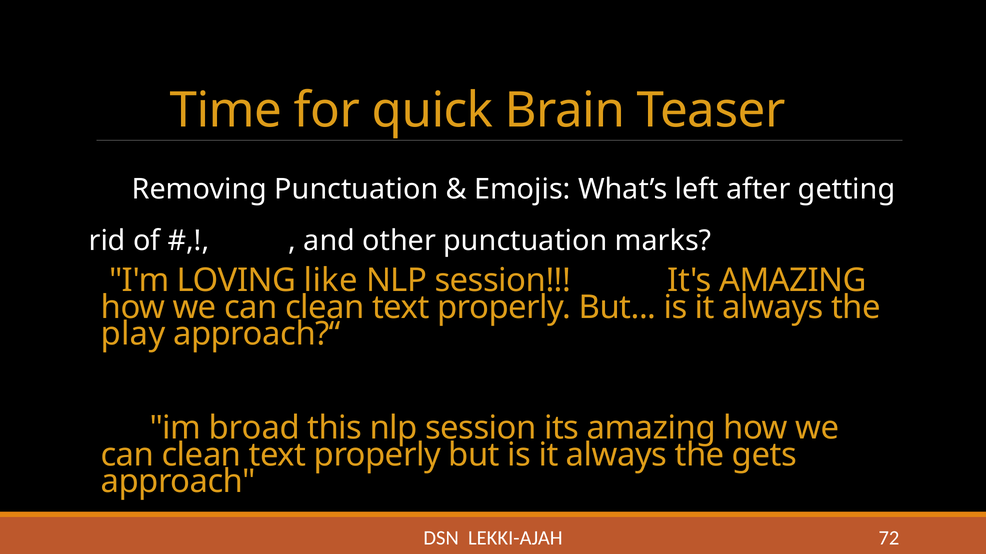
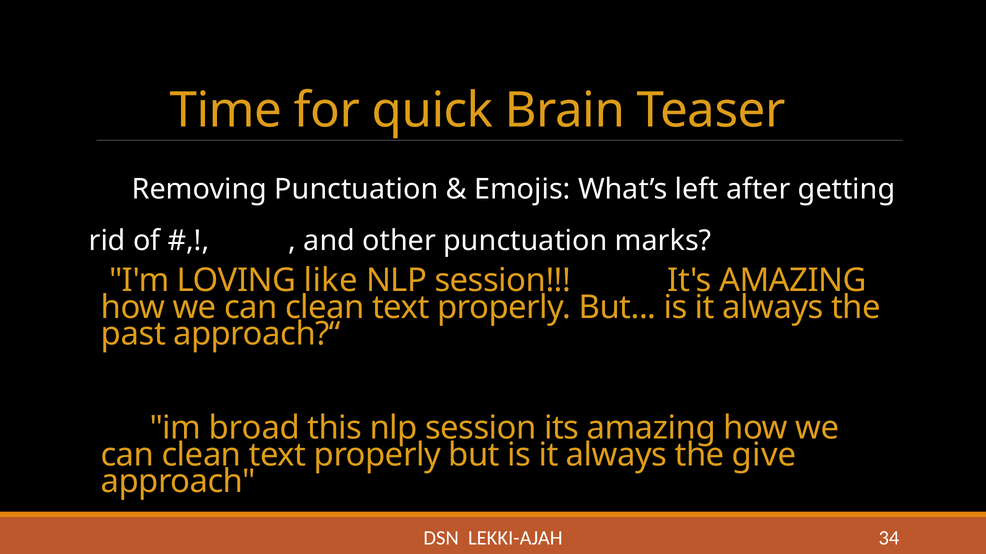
play: play -> past (133, 335)
gets: gets -> give (764, 455)
72: 72 -> 34 (889, 538)
